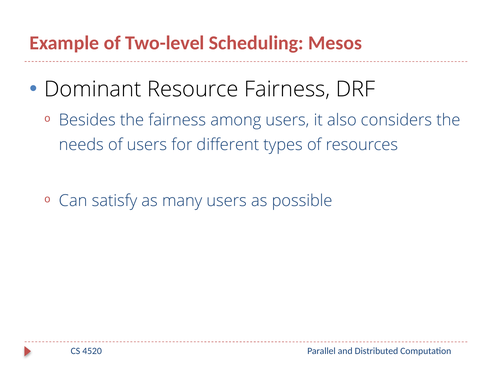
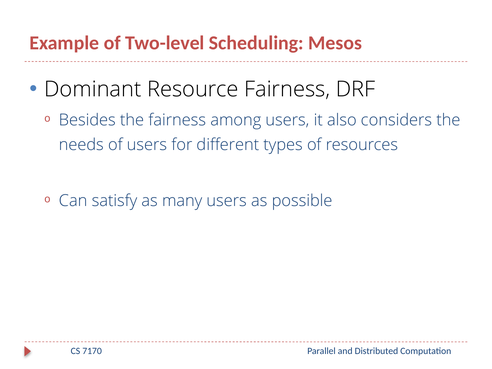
4520: 4520 -> 7170 (92, 351)
